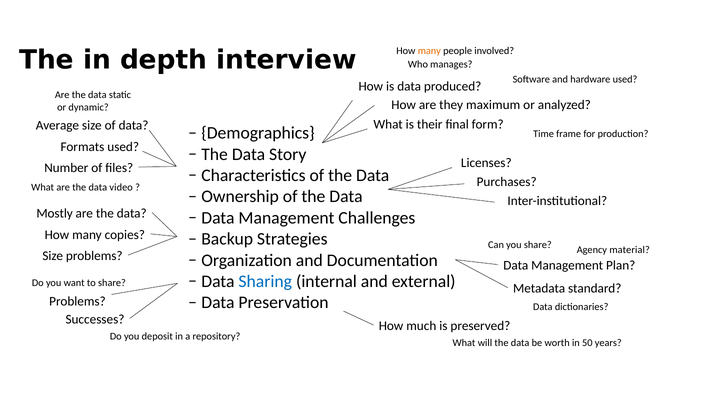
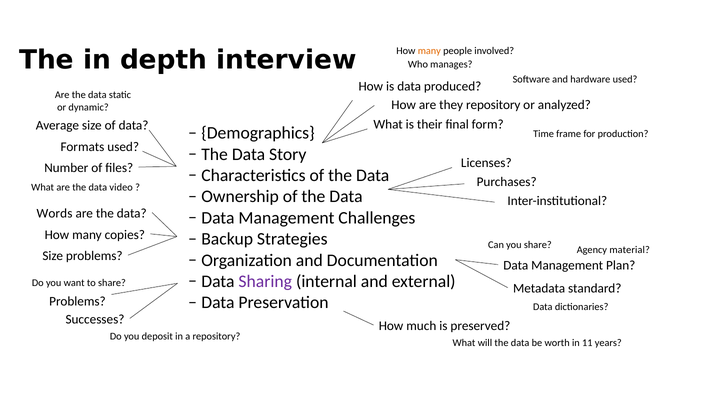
they maximum: maximum -> repository (493, 105)
Mostly: Mostly -> Words (54, 214)
Sharing colour: blue -> purple (265, 282)
50: 50 -> 11 (587, 343)
